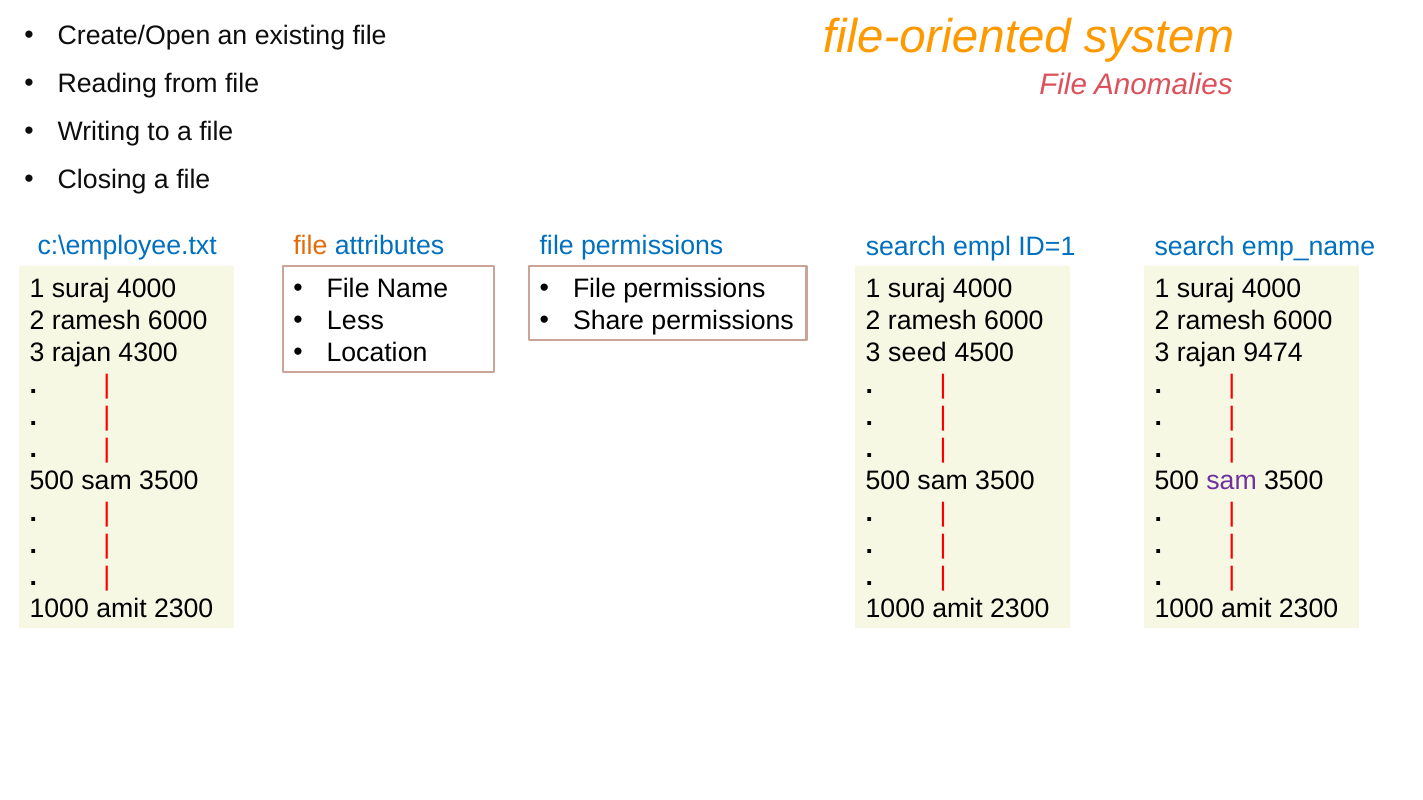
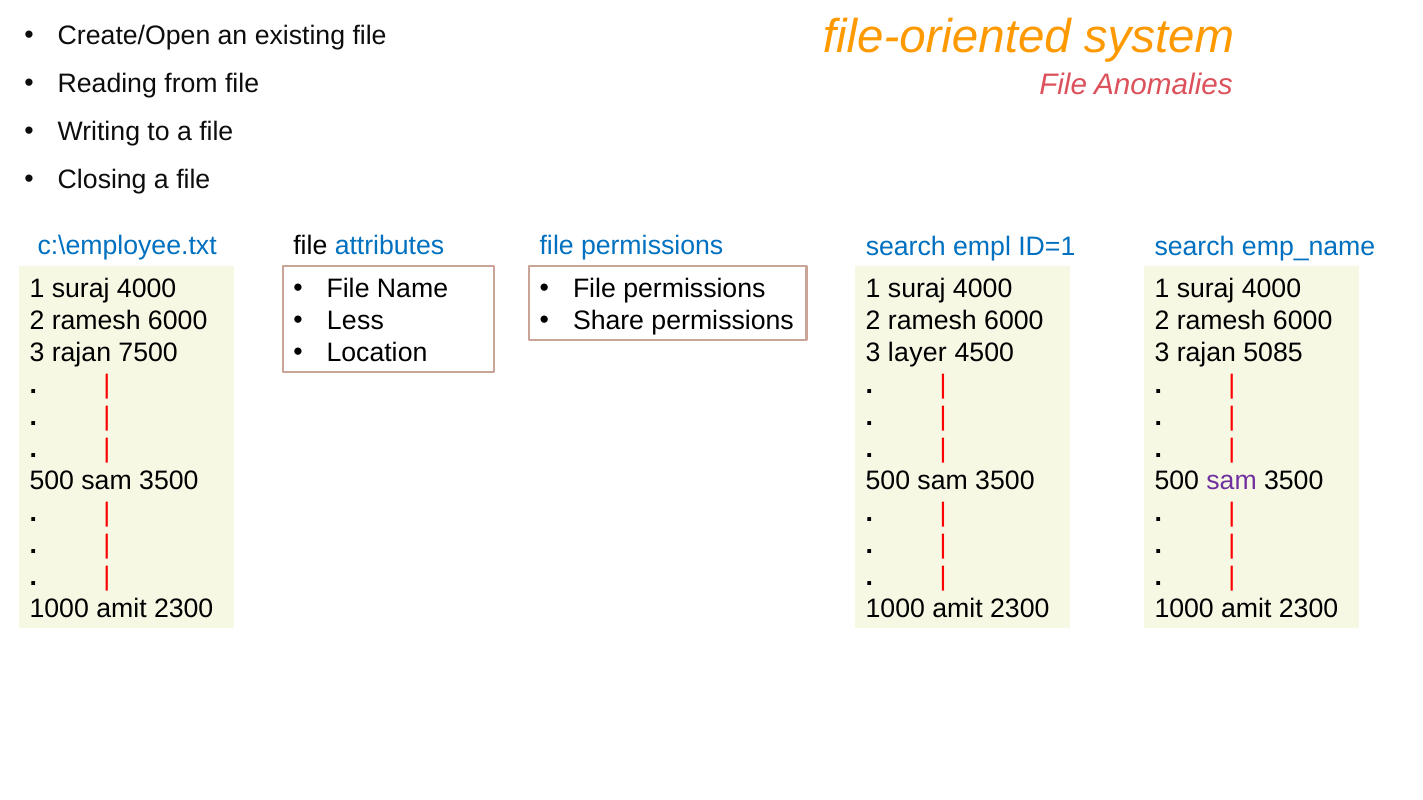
file colour: orange -> black (310, 246)
4300: 4300 -> 7500 (148, 353)
seed: seed -> layer (917, 353)
9474: 9474 -> 5085 (1273, 353)
